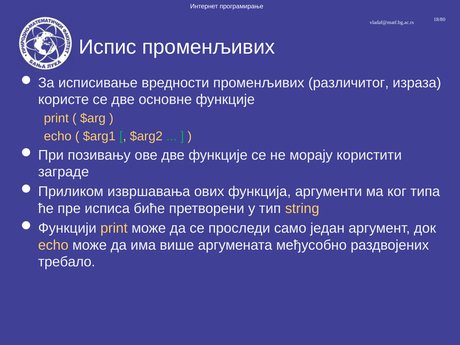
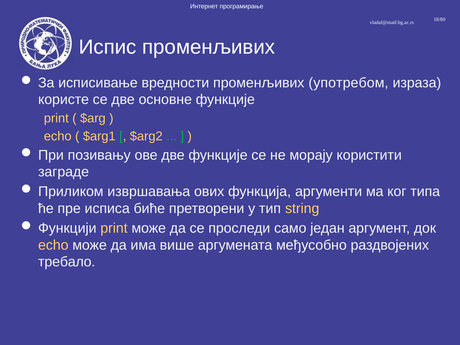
различитог: различитог -> употребом (348, 83)
